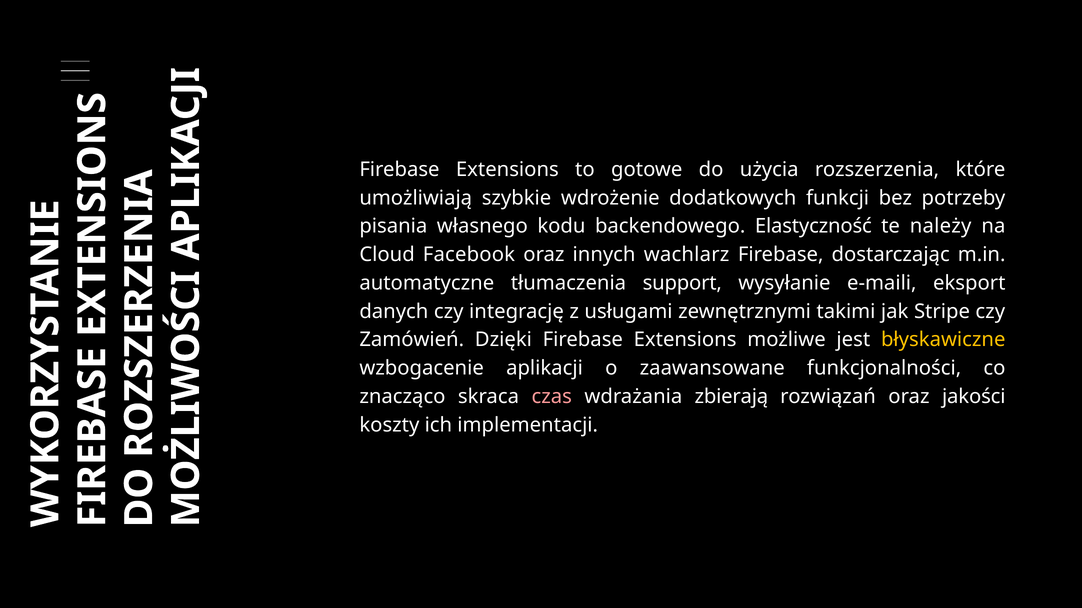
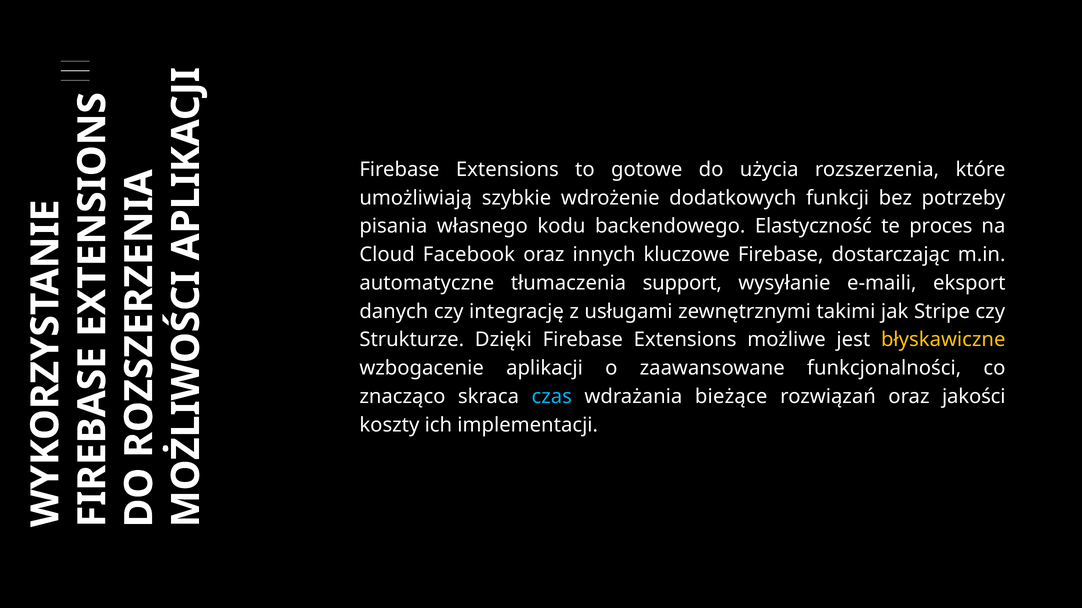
należy: należy -> proces (941, 226)
wachlarz: wachlarz -> kluczowe (687, 255)
Zamówień: Zamówień -> Strukturze (412, 340)
czas colour: pink -> light blue (552, 397)
zbierają: zbierają -> bieżące (731, 397)
